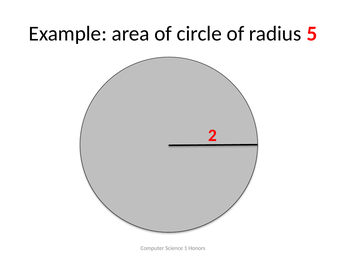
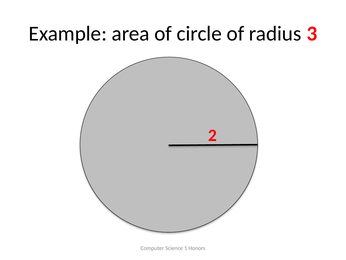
5: 5 -> 3 (312, 33)
